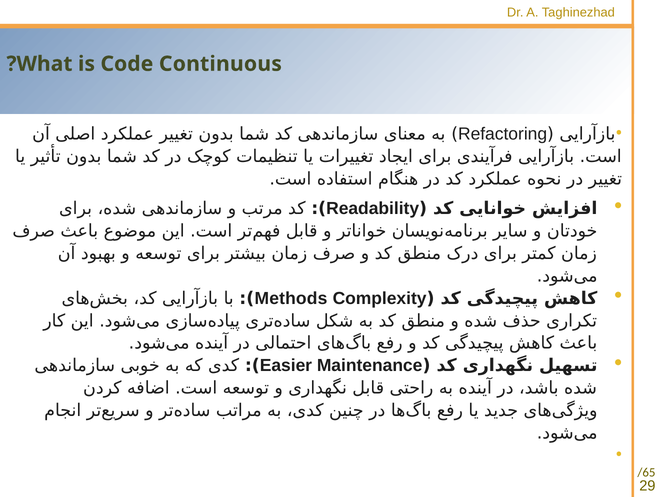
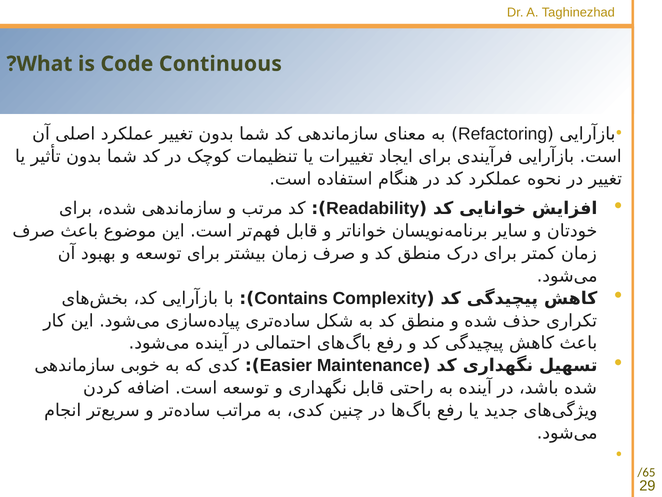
Methods: Methods -> Contains (291, 298)
